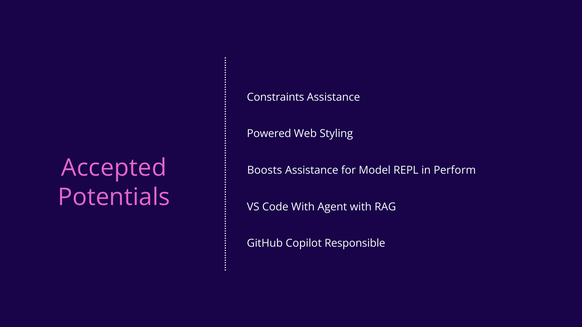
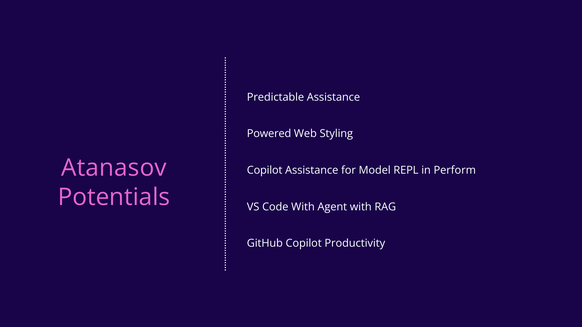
Constraints: Constraints -> Predictable (276, 97)
Accepted: Accepted -> Atanasov (114, 168)
Boosts: Boosts -> Copilot (265, 170)
Responsible: Responsible -> Productivity (355, 244)
